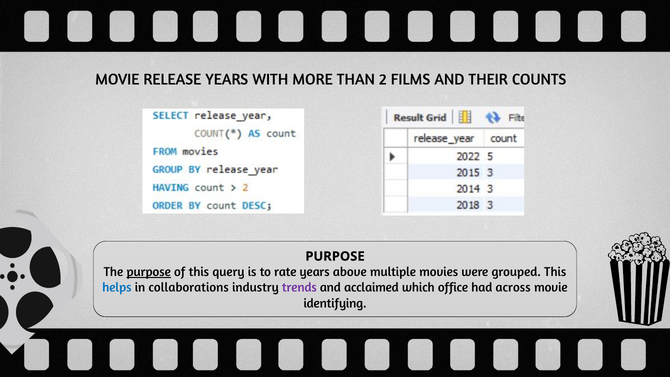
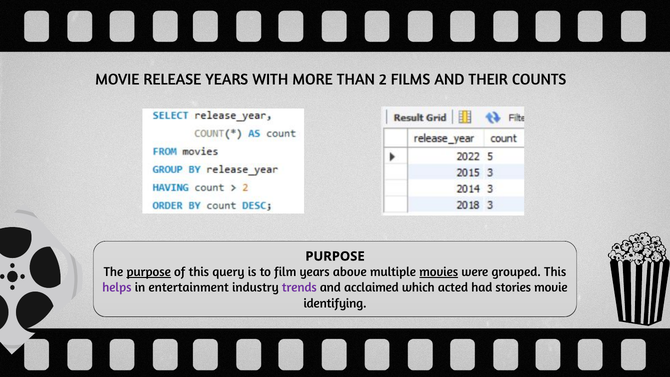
rate: rate -> film (285, 272)
movies underline: none -> present (439, 272)
helps colour: blue -> purple (117, 288)
collaborations: collaborations -> entertainment (189, 288)
office: office -> acted (453, 288)
across: across -> stories (513, 288)
